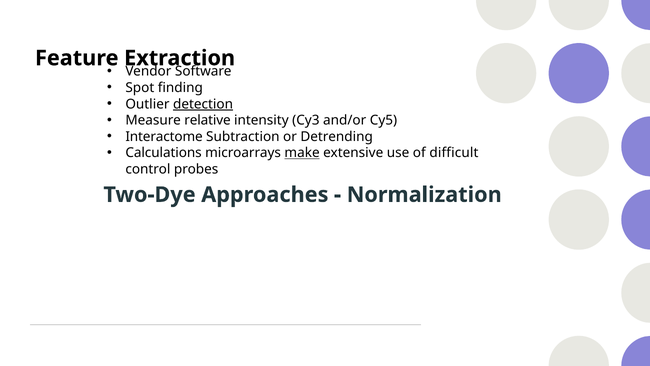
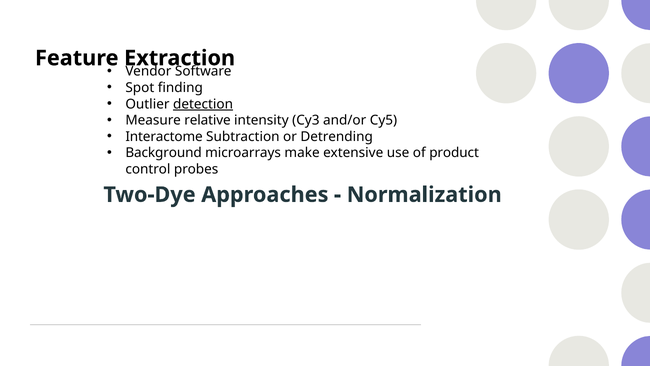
Calculations: Calculations -> Background (164, 153)
make underline: present -> none (302, 153)
difficult: difficult -> product (454, 153)
